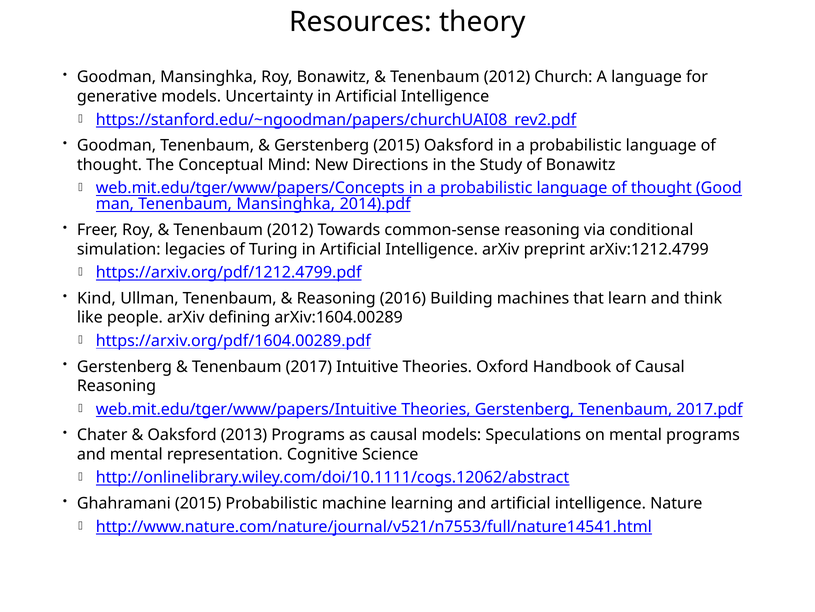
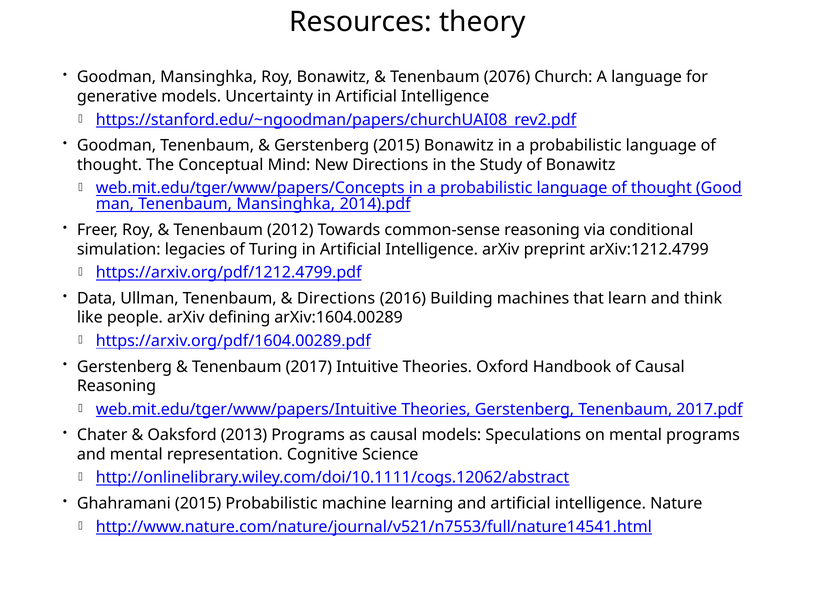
2012: 2012 -> 2076 (507, 77)
2015 Oaksford: Oaksford -> Bonawitz (459, 145)
Kind: Kind -> Data (97, 298)
Reasoning: Reasoning -> Directions (336, 298)
